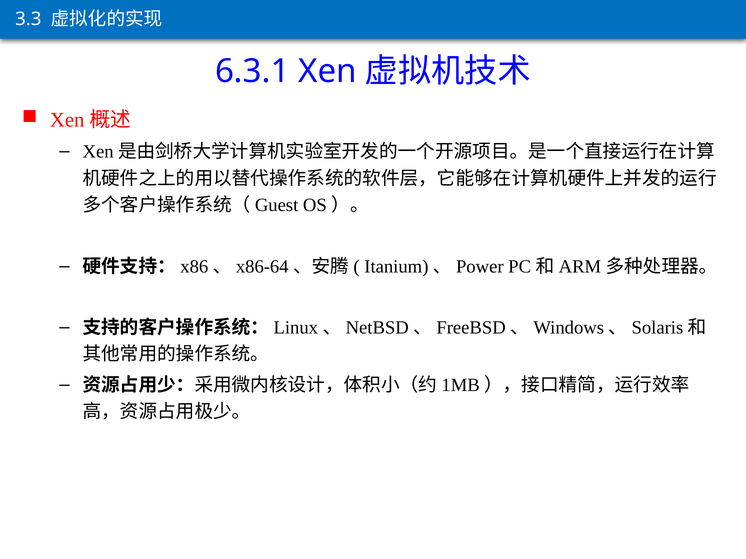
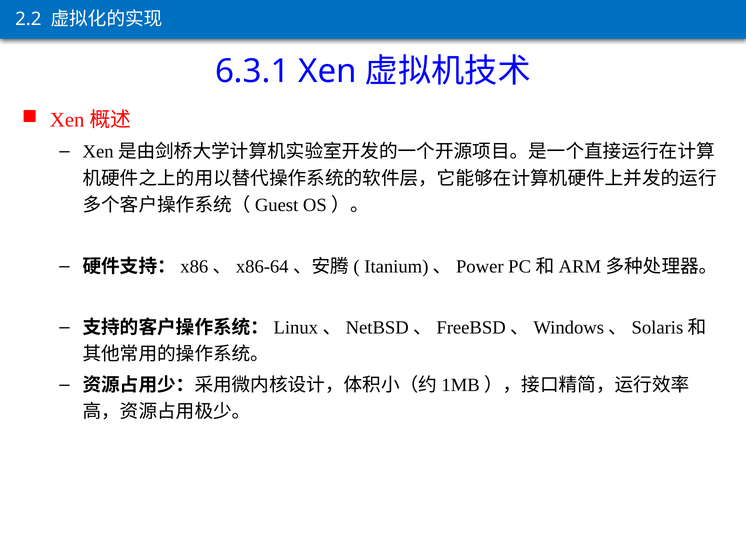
3.3: 3.3 -> 2.2 (28, 19)
